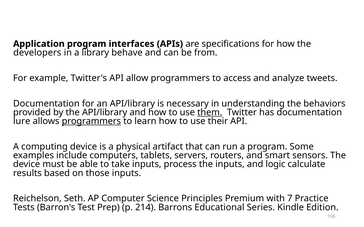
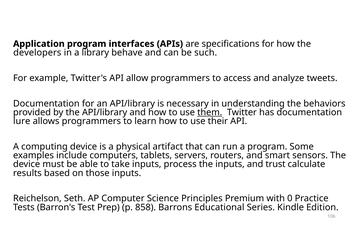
from: from -> such (206, 53)
programmers underline: present -> none (91, 121)
logic: logic -> trust (276, 165)
7: 7 -> 0 (290, 199)
214: 214 -> 858 (146, 208)
